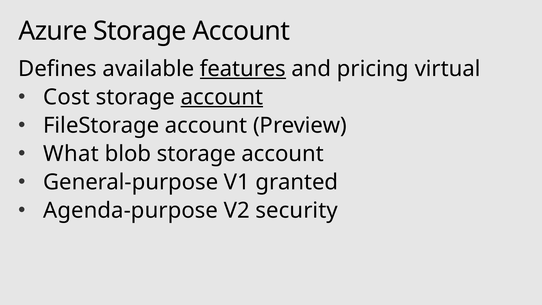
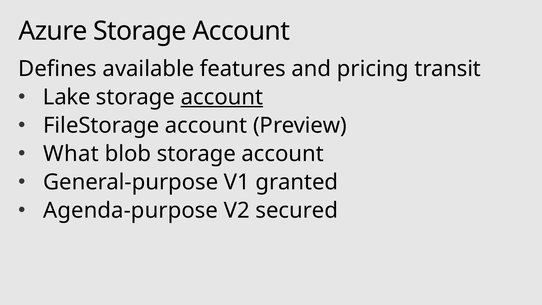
features underline: present -> none (243, 69)
virtual: virtual -> transit (448, 69)
Cost: Cost -> Lake (67, 97)
security: security -> secured (297, 210)
